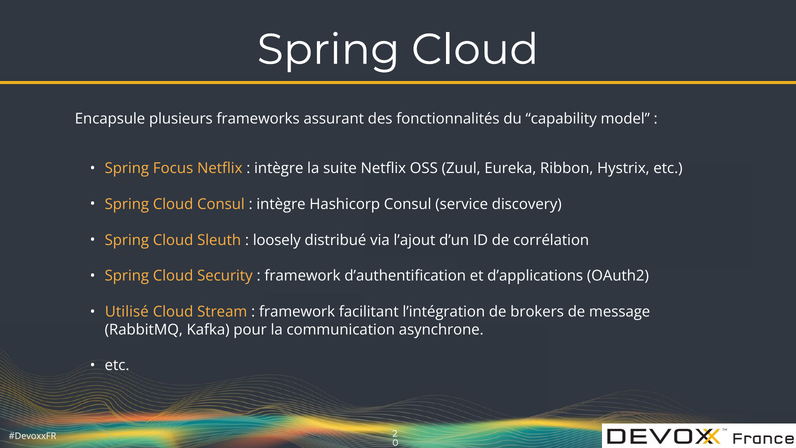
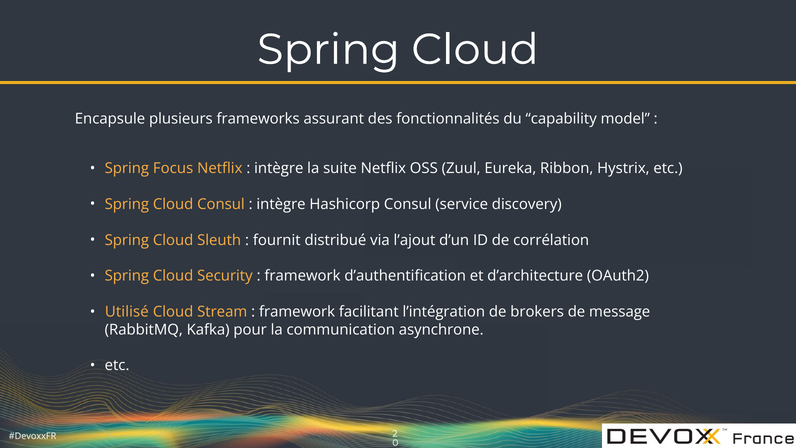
loosely: loosely -> fournit (277, 240)
d’applications: d’applications -> d’architecture (535, 276)
